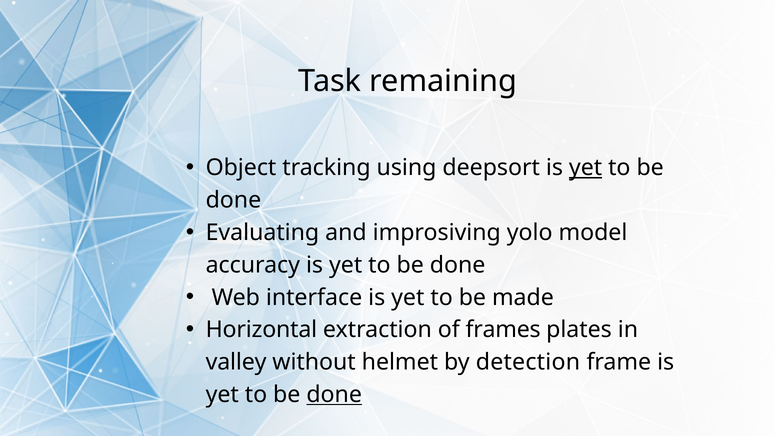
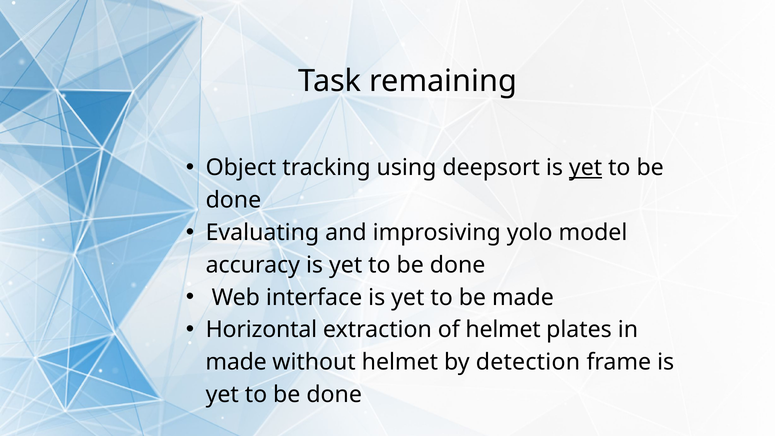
of frames: frames -> helmet (503, 330)
valley: valley -> made (236, 362)
done underline: present -> none (334, 395)
